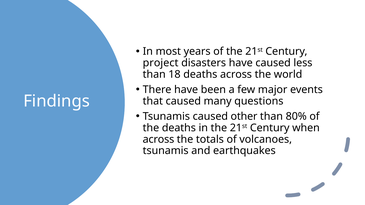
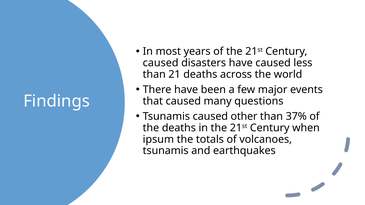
project: project -> caused (161, 63)
18: 18 -> 21 (174, 74)
80%: 80% -> 37% (296, 117)
across: across -> ipsum (158, 139)
